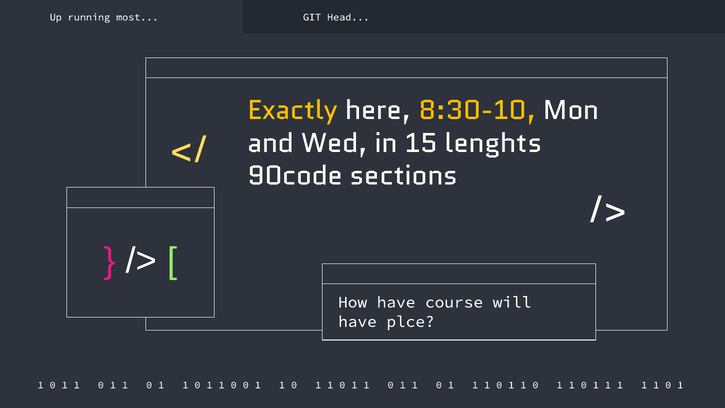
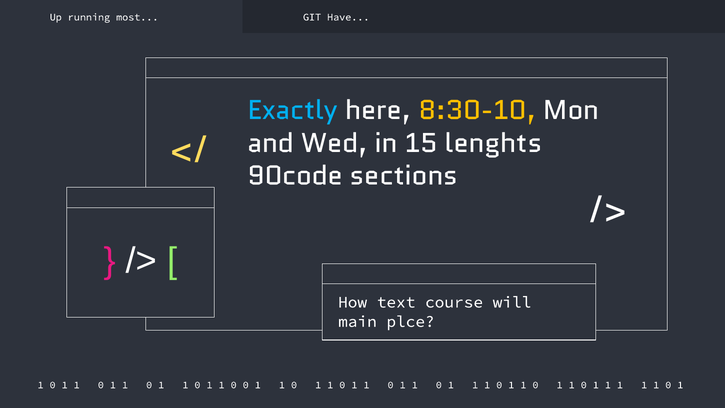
Head: Head -> Have (348, 17)
Exactly colour: yellow -> light blue (293, 110)
How have: have -> text (396, 302)
have: have -> main (357, 321)
